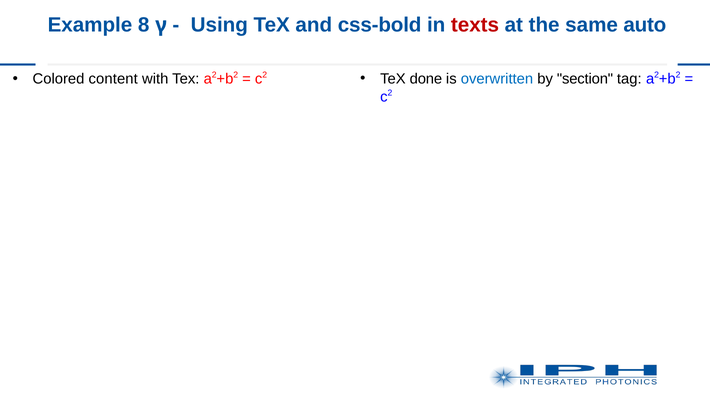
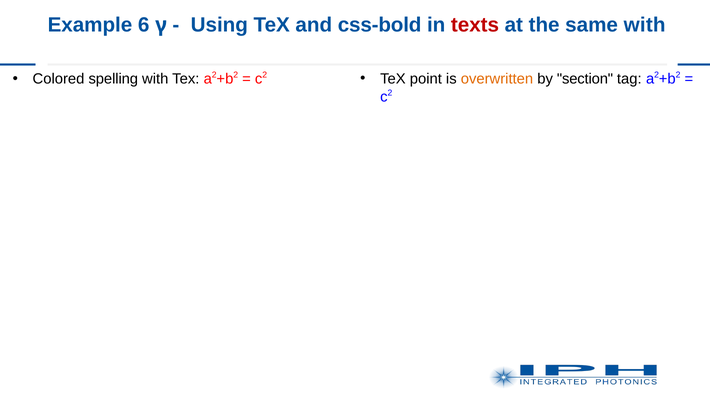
8: 8 -> 6 (144, 25)
same auto: auto -> with (645, 25)
content: content -> spelling (113, 79)
done: done -> point (426, 79)
overwritten colour: blue -> orange (497, 79)
